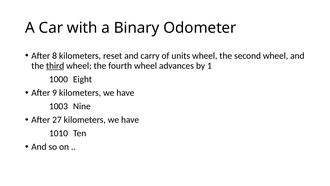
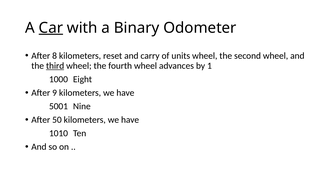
Car underline: none -> present (51, 28)
1003: 1003 -> 5001 (58, 106)
27: 27 -> 50 (57, 120)
